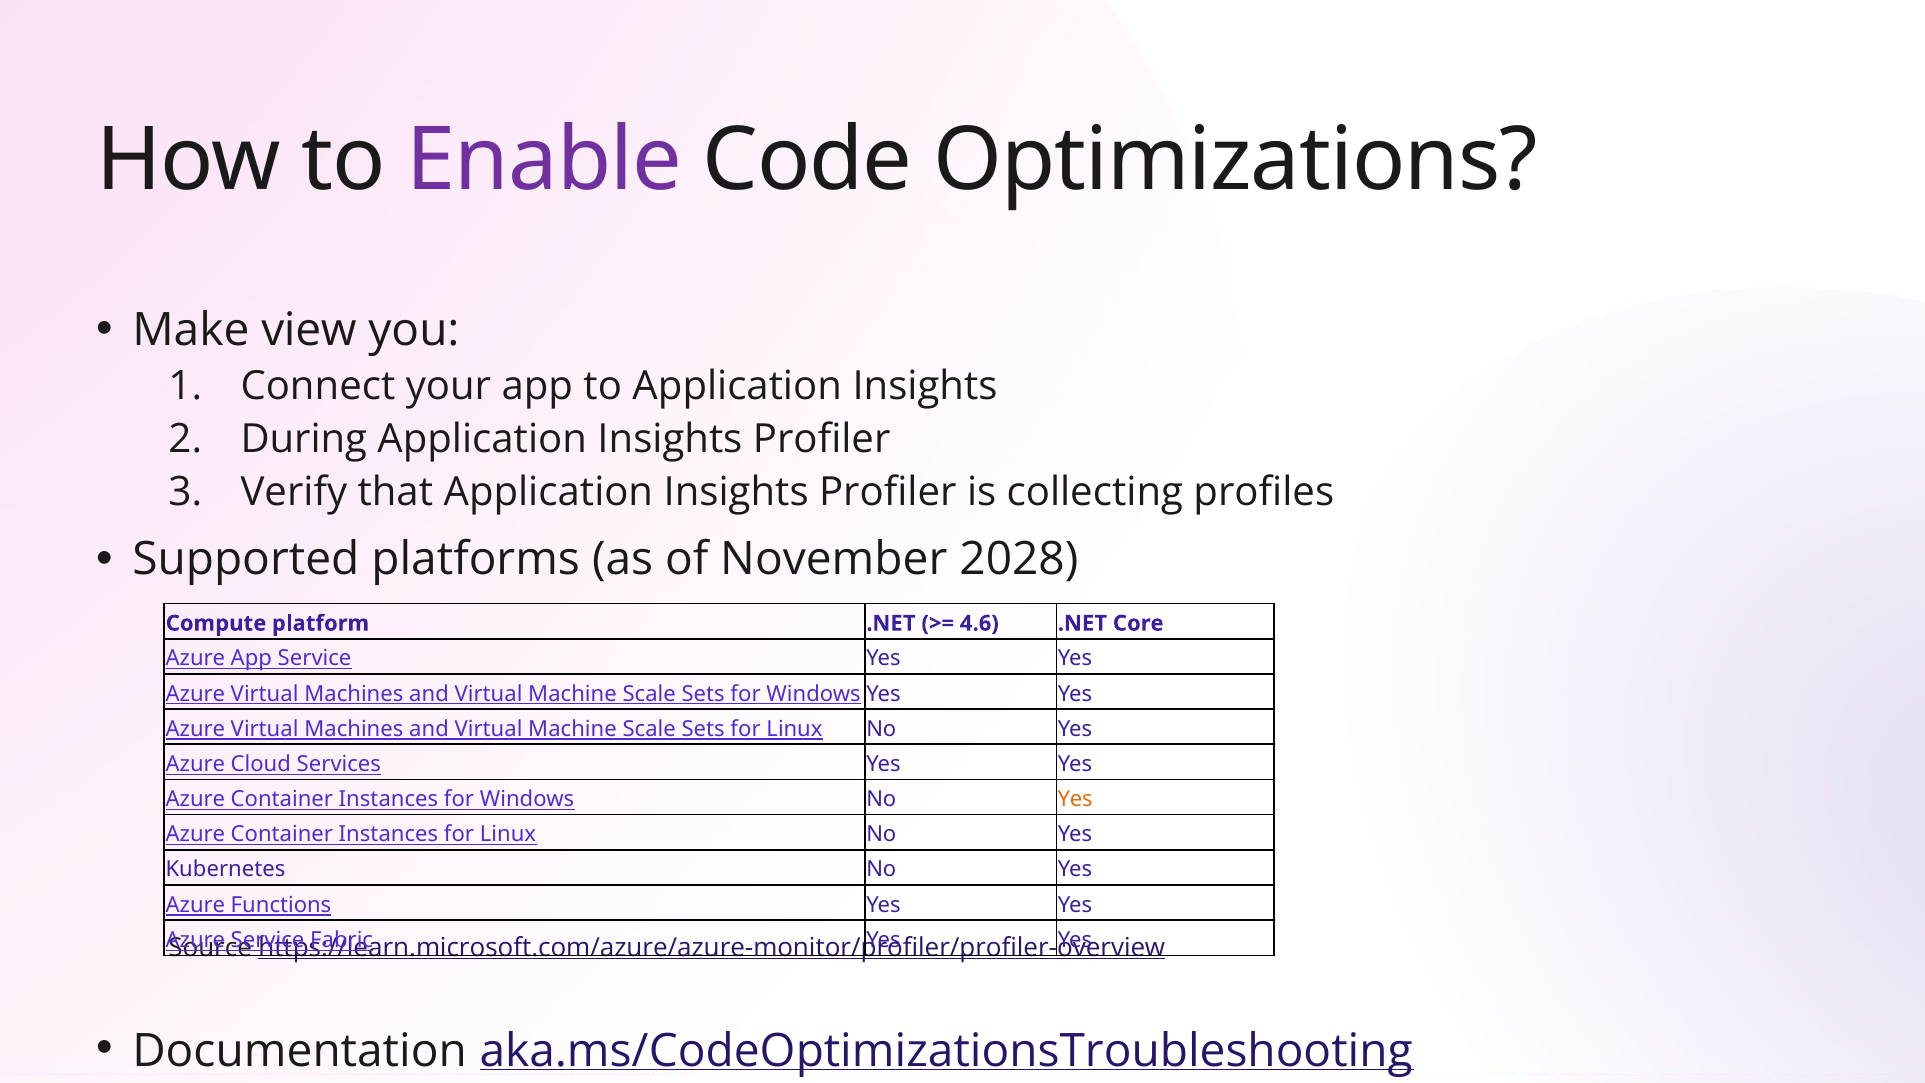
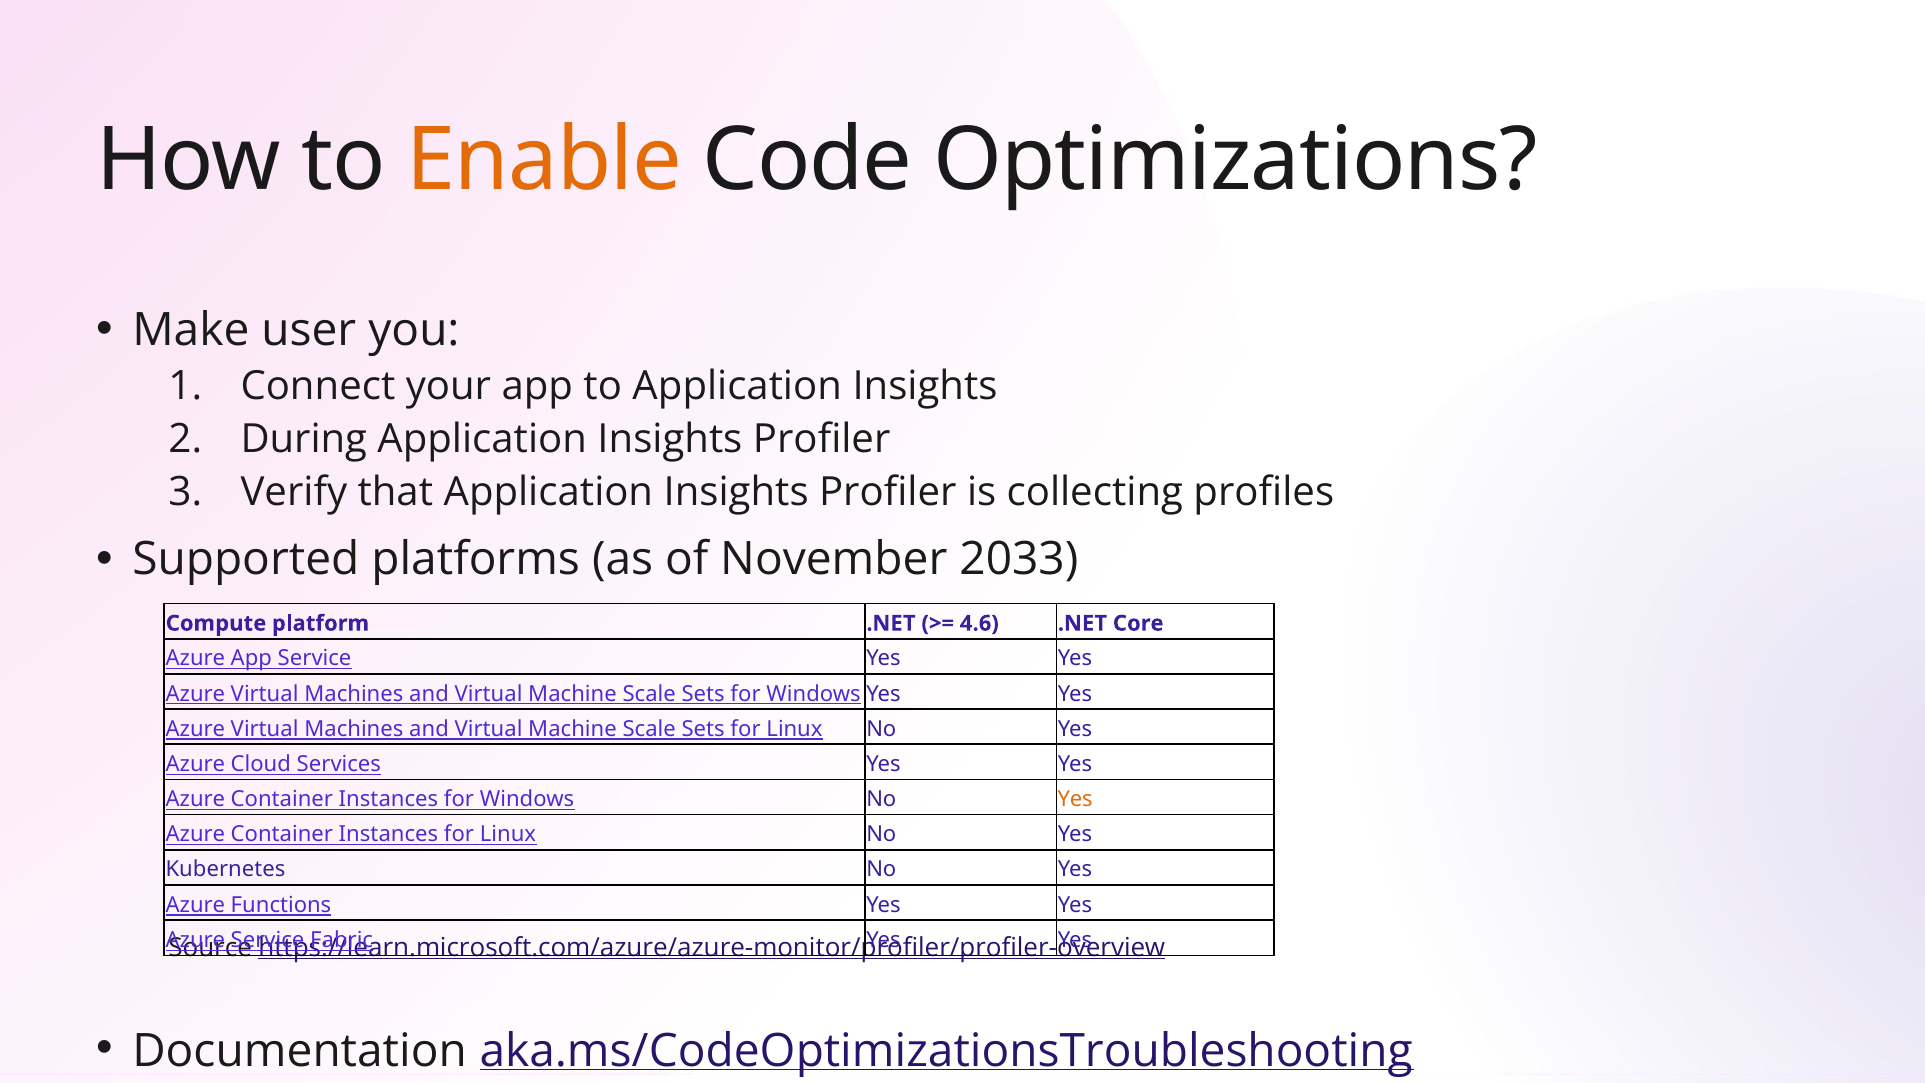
Enable colour: purple -> orange (544, 161)
view: view -> user (309, 330)
2028: 2028 -> 2033 (1019, 559)
